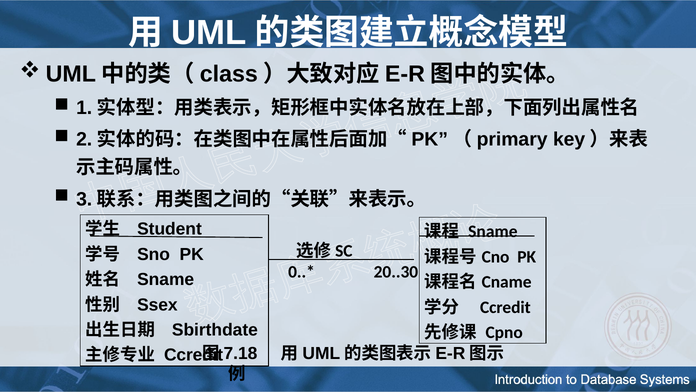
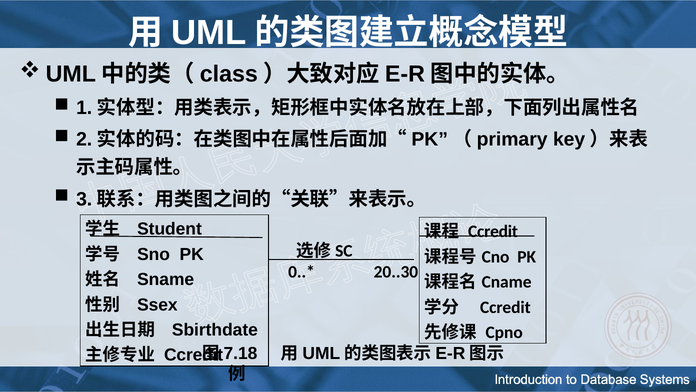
Sname: Sname -> Ccredit (493, 231)
